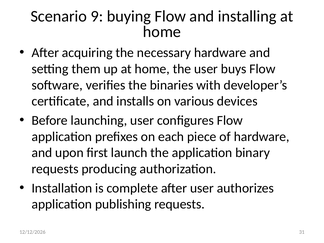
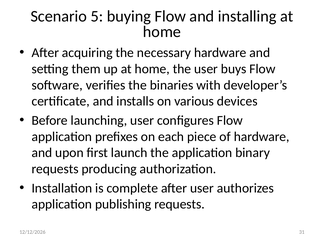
9: 9 -> 5 (97, 16)
